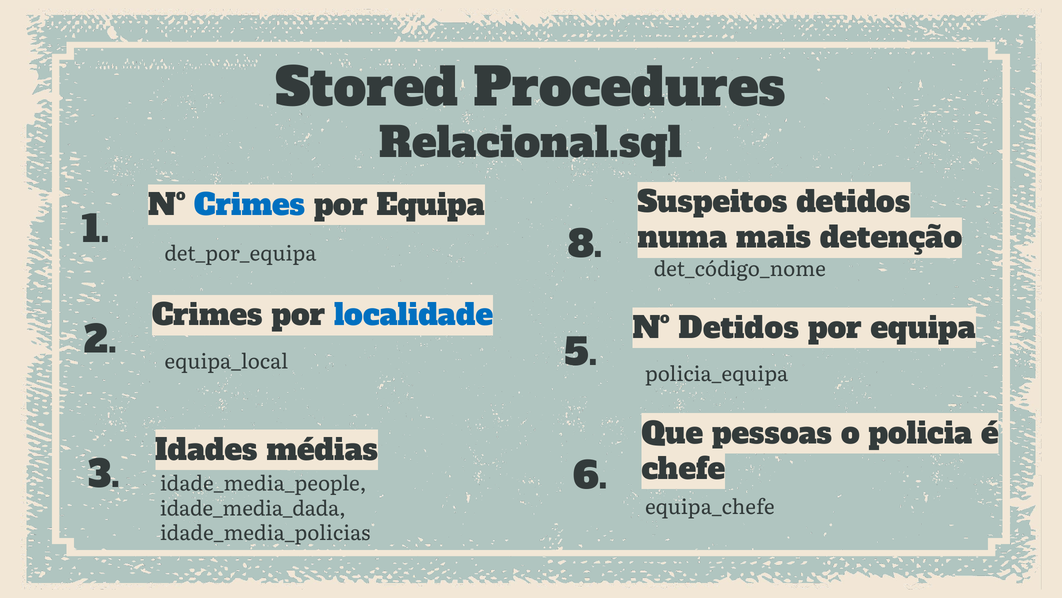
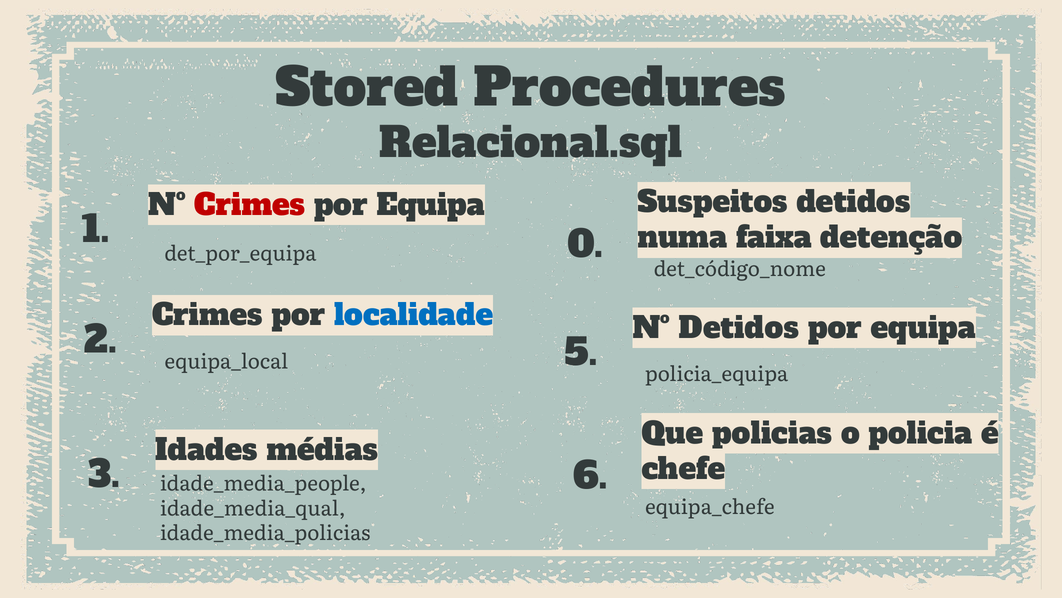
Crimes colour: blue -> red (250, 205)
mais: mais -> faixa (774, 238)
8: 8 -> 0 (586, 245)
pessoas: pessoas -> policias (772, 433)
idade_media_dada: idade_media_dada -> idade_media_qual (253, 508)
